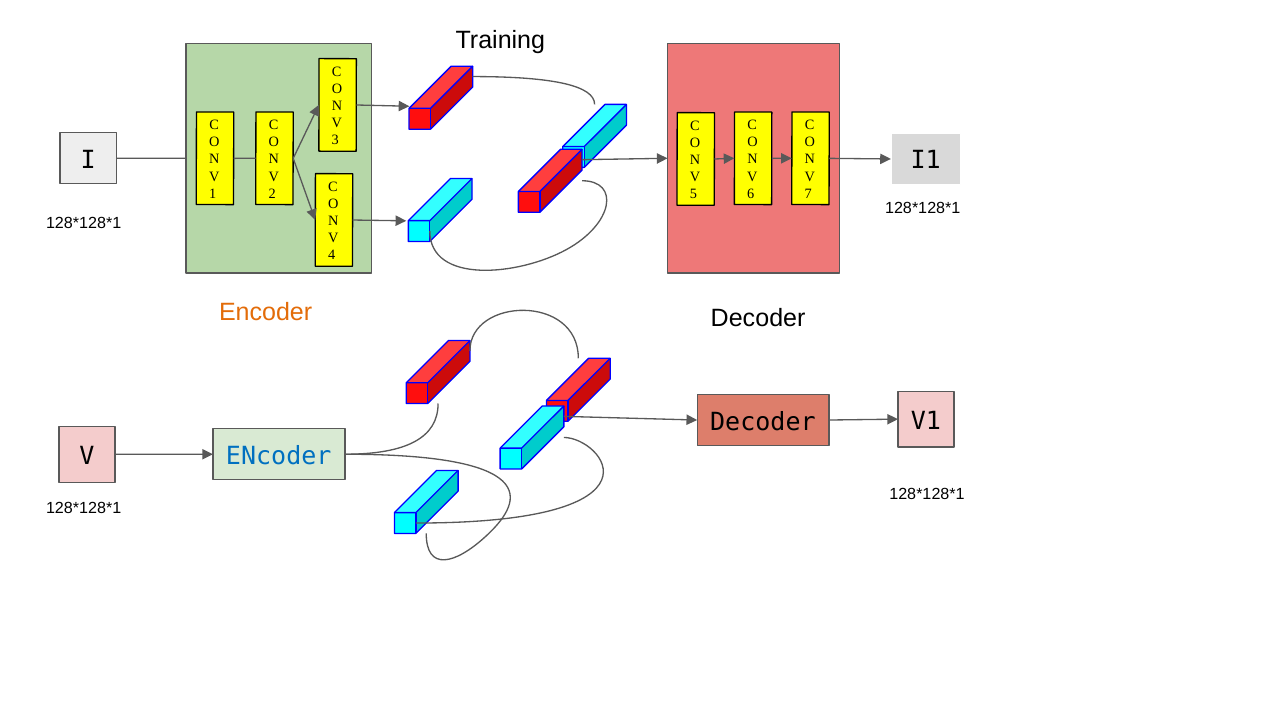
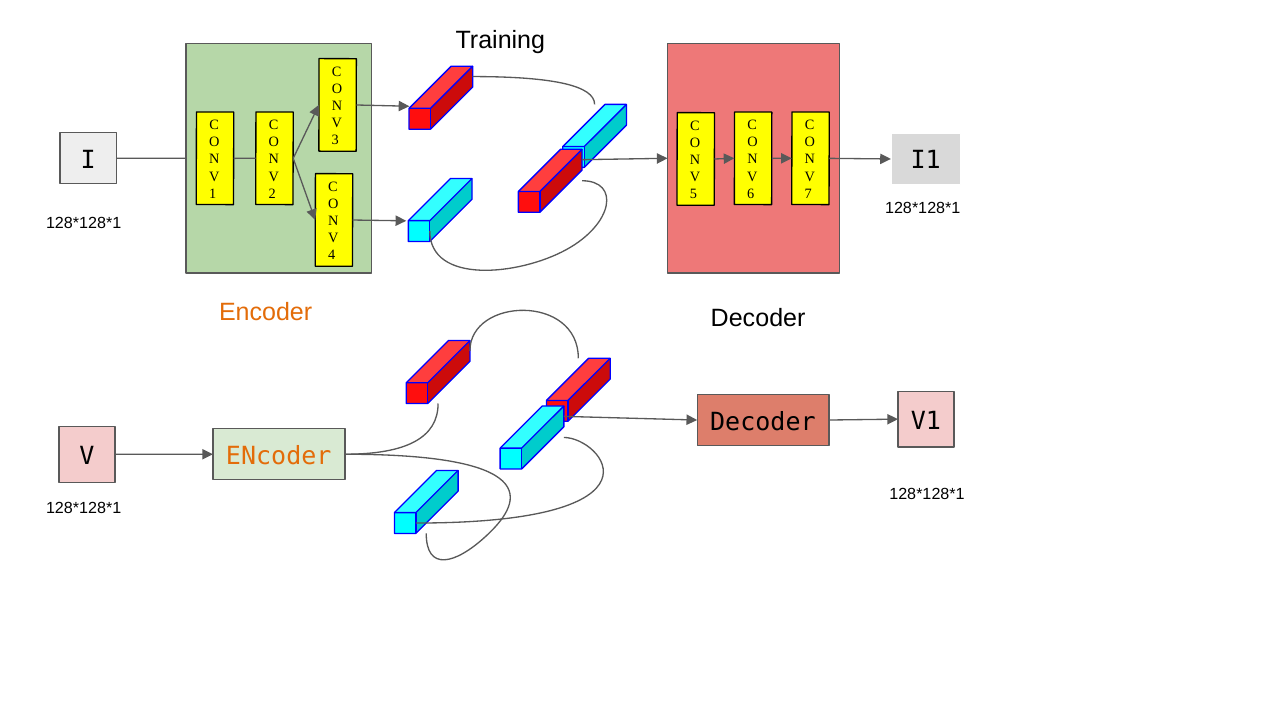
ENcoder colour: blue -> orange (279, 456)
